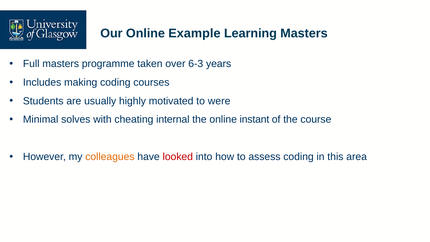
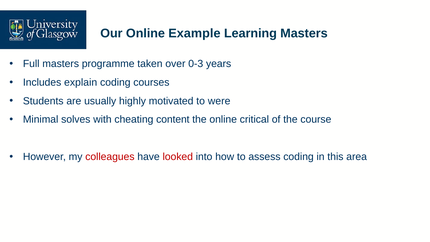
6-3: 6-3 -> 0-3 (196, 64)
making: making -> explain (81, 82)
internal: internal -> content (173, 119)
instant: instant -> critical (254, 119)
colleagues colour: orange -> red (110, 157)
